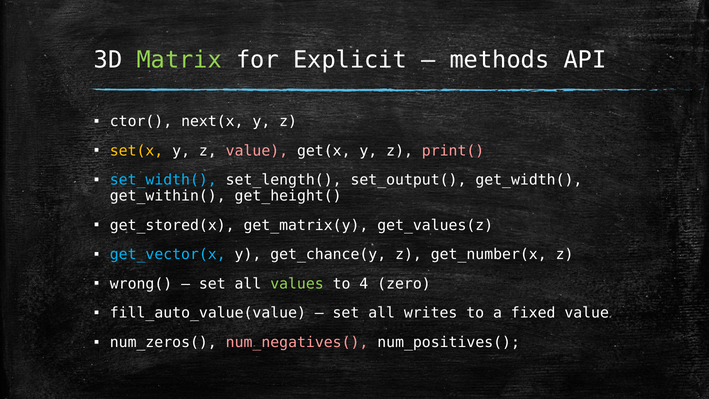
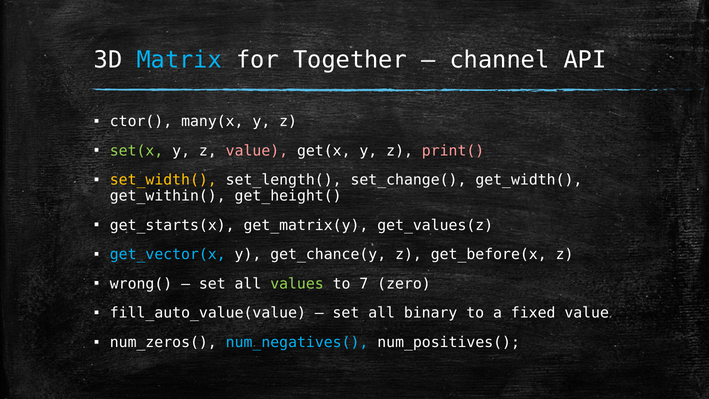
Matrix colour: light green -> light blue (179, 60)
Explicit: Explicit -> Together (350, 60)
methods: methods -> channel (499, 60)
next(x: next(x -> many(x (212, 121)
set(x colour: yellow -> light green (137, 151)
set_width( colour: light blue -> yellow (163, 180)
set_output(: set_output( -> set_change( (408, 180)
get_stored(x: get_stored(x -> get_starts(x (172, 225)
get_number(x: get_number(x -> get_before(x (489, 254)
4: 4 -> 7 (364, 284)
writes: writes -> binary (431, 313)
num_negatives( colour: pink -> light blue (297, 342)
